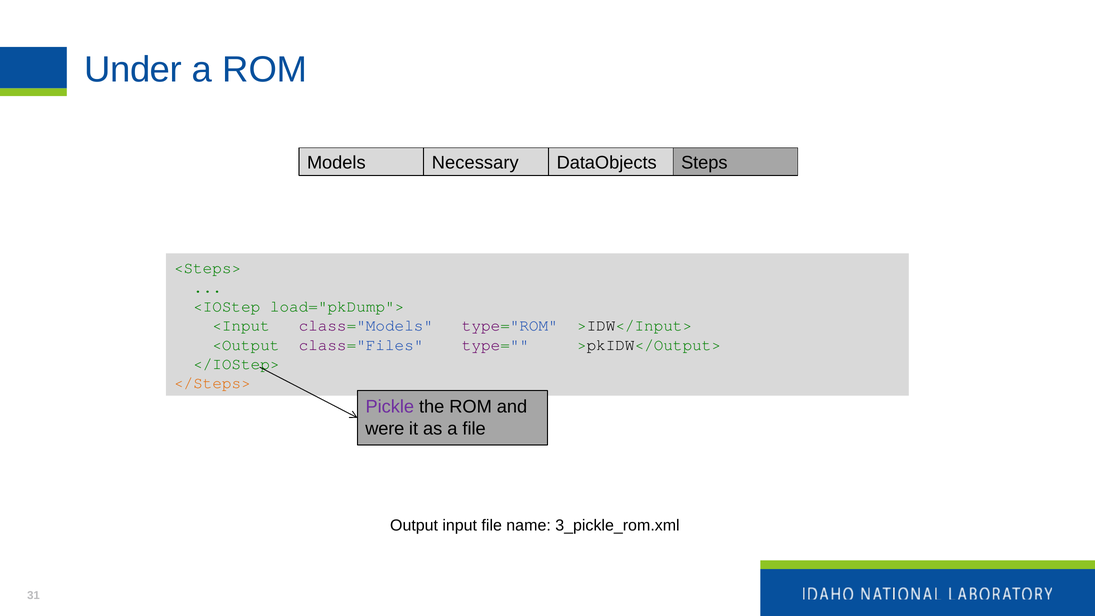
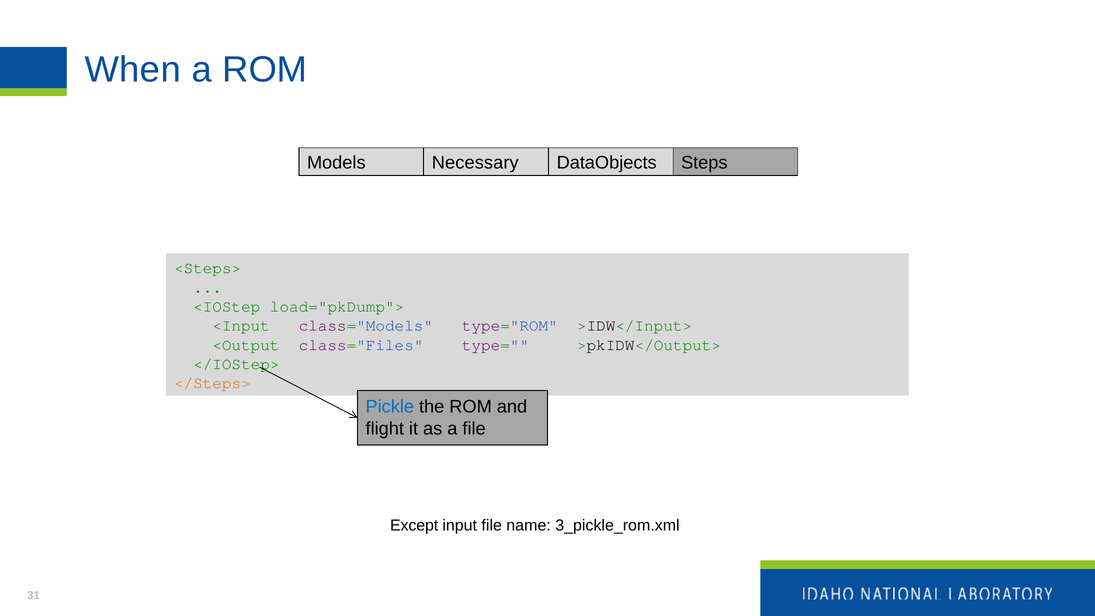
Under: Under -> When (133, 70)
Pickle colour: purple -> blue (390, 407)
were: were -> flight (385, 429)
Output: Output -> Except (414, 526)
